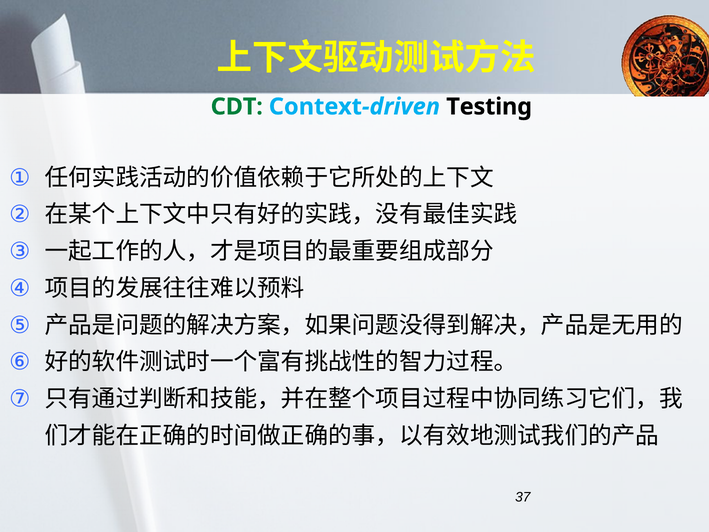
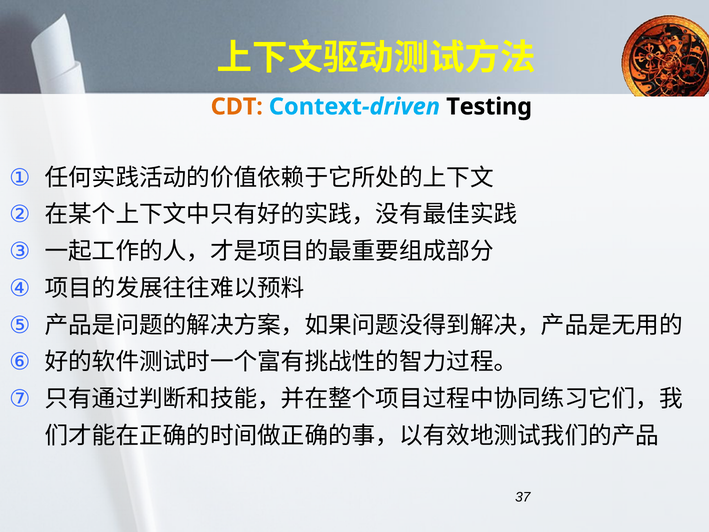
CDT colour: green -> orange (237, 107)
